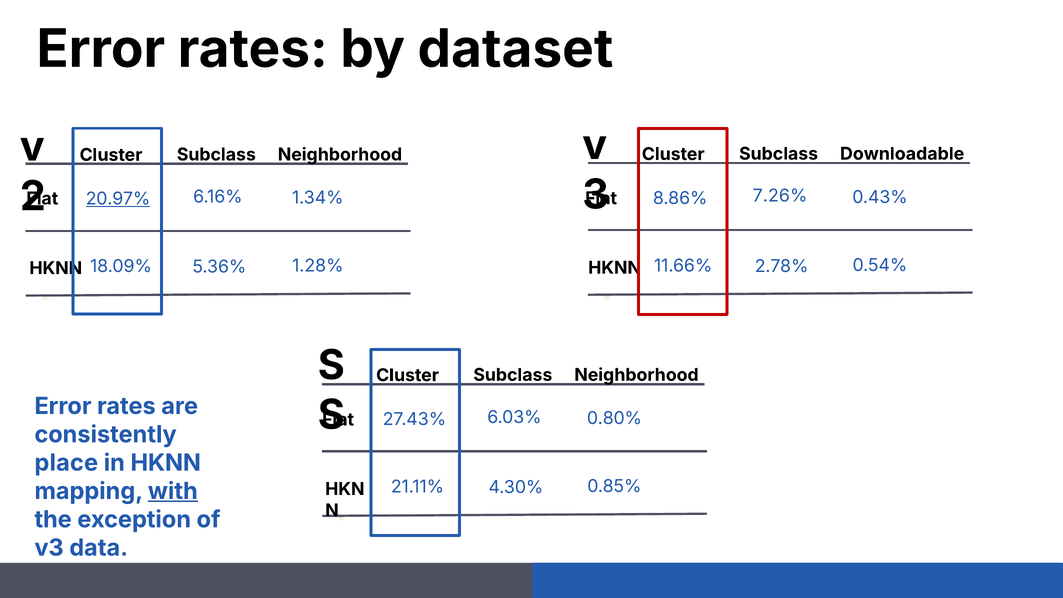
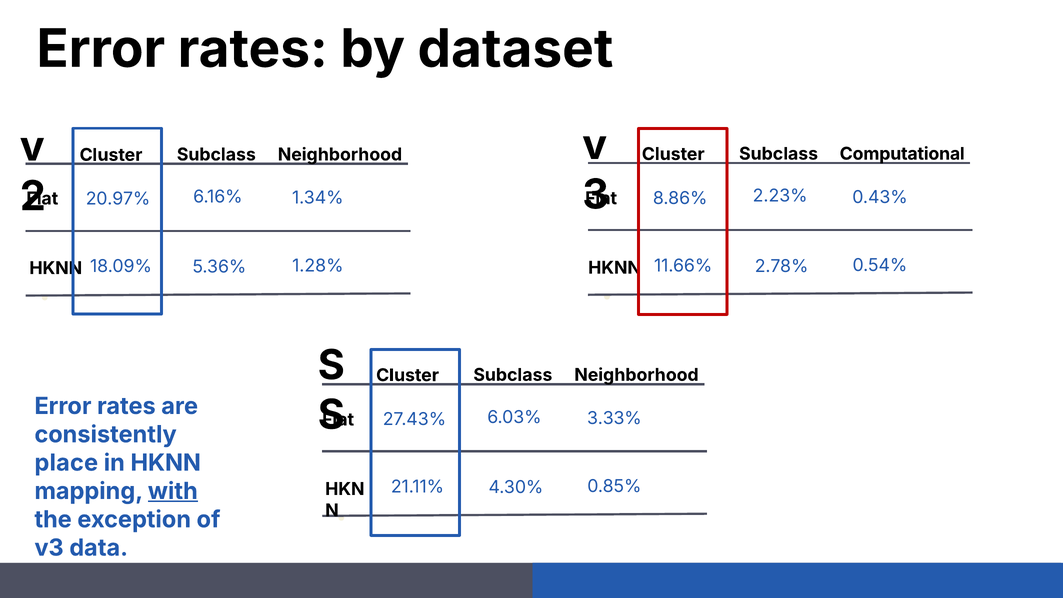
Downloadable: Downloadable -> Computational (902, 154)
7.26%: 7.26% -> 2.23% (780, 196)
20.97% underline: present -> none (118, 199)
0.80%: 0.80% -> 3.33% (614, 418)
